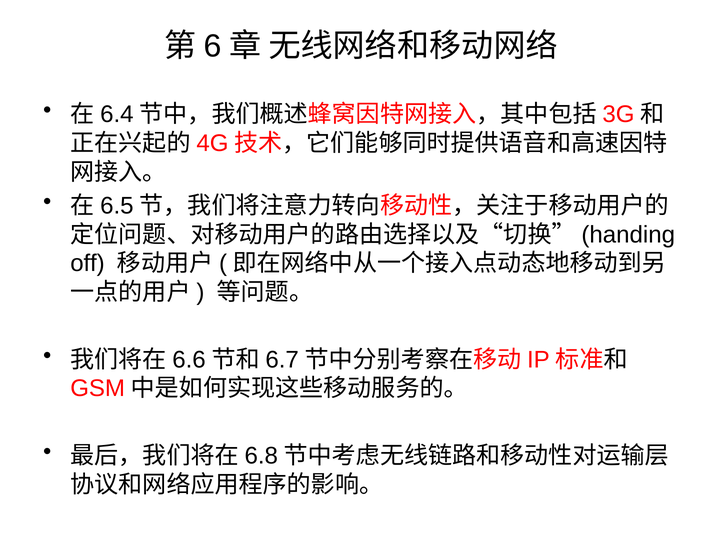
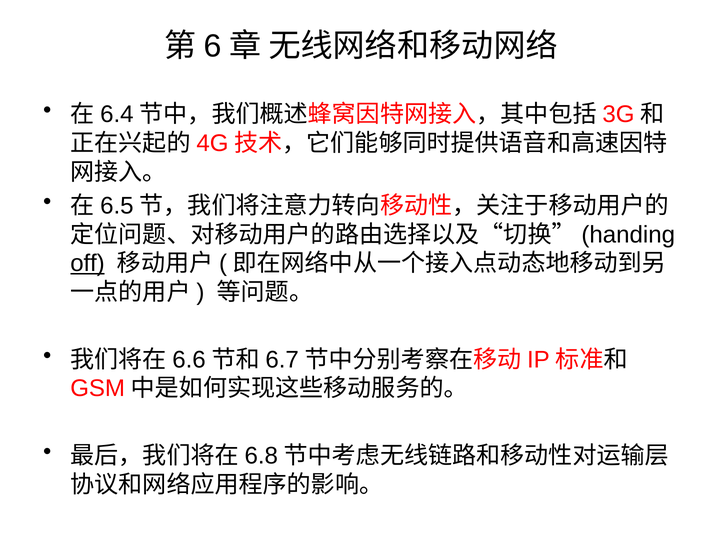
off underline: none -> present (87, 264)
